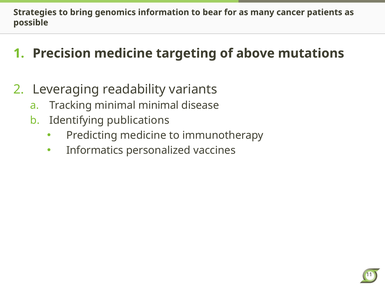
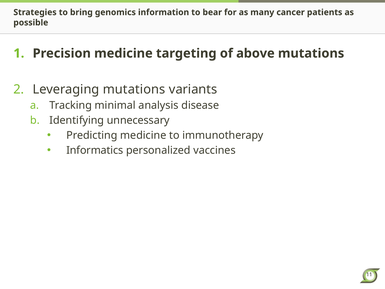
Leveraging readability: readability -> mutations (134, 89)
minimal minimal: minimal -> analysis (159, 105)
publications: publications -> unnecessary (138, 120)
